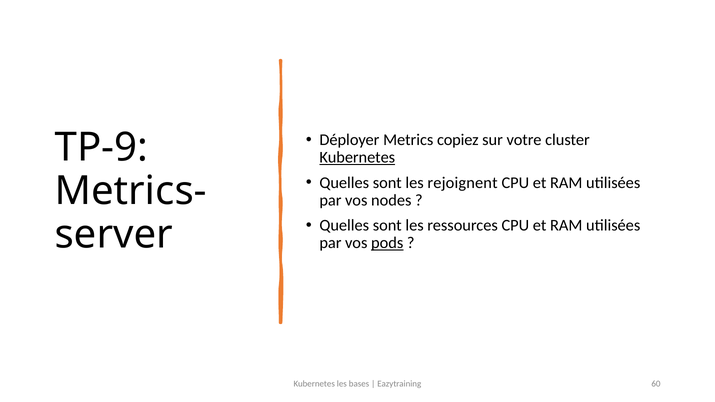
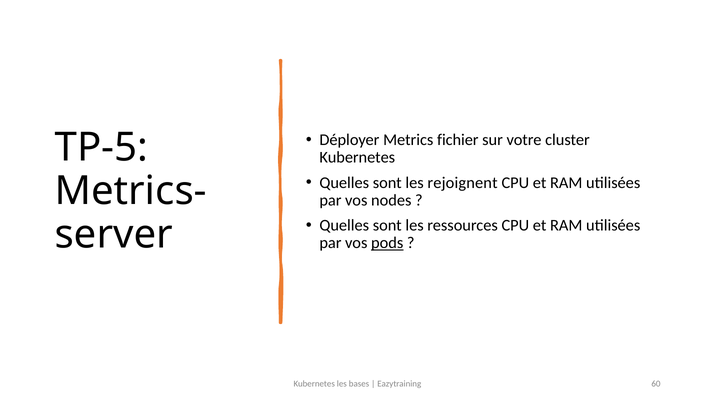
copiez: copiez -> fichier (458, 140)
TP-9: TP-9 -> TP-5 (101, 148)
Kubernetes underline: present -> none (357, 158)
